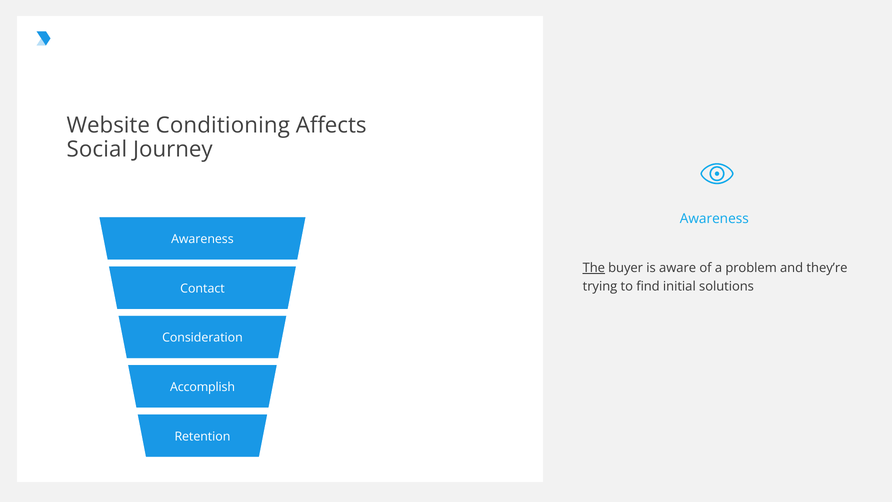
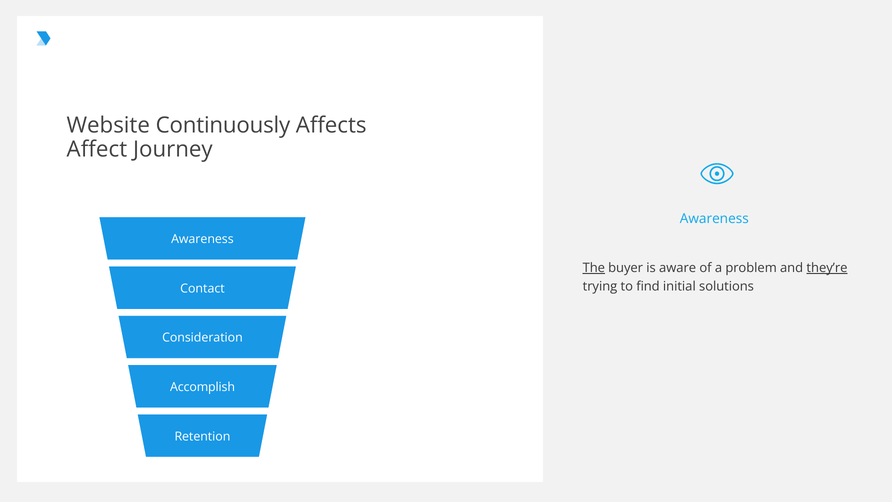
Conditioning: Conditioning -> Continuously (223, 125)
Social: Social -> Affect (97, 149)
they’re underline: none -> present (827, 268)
